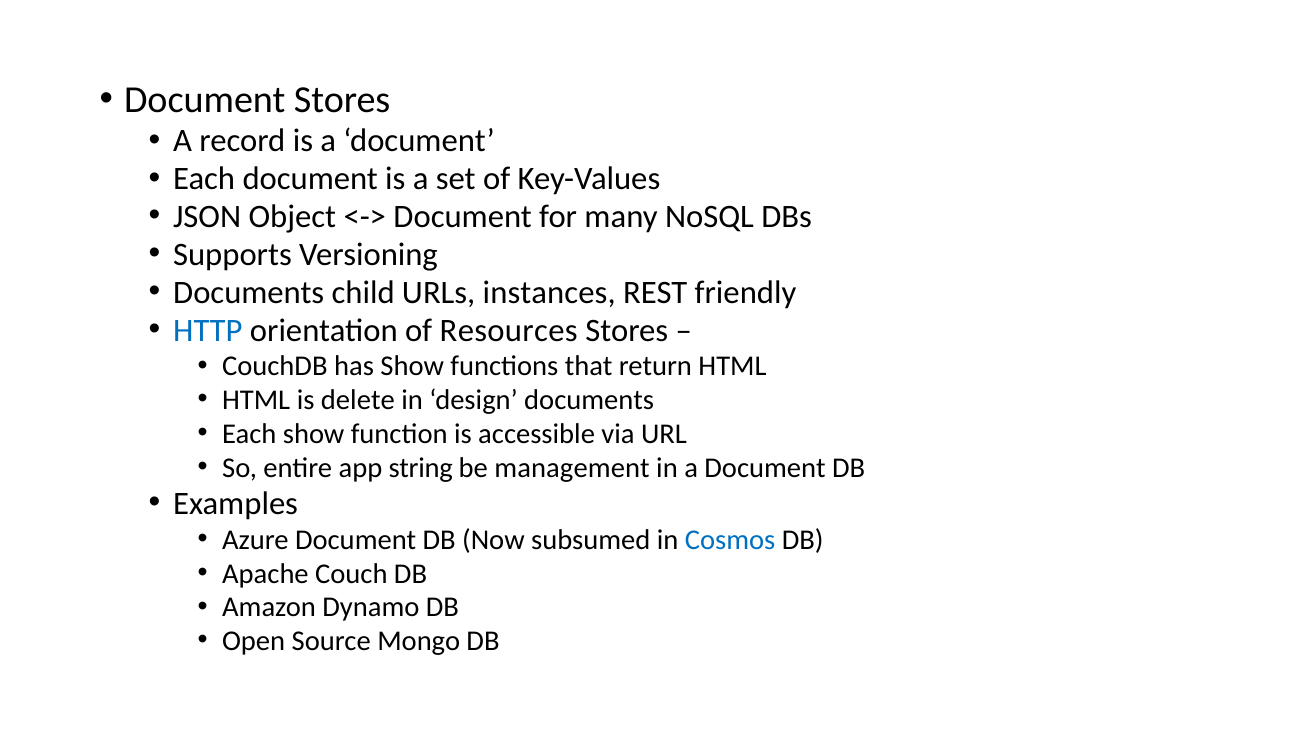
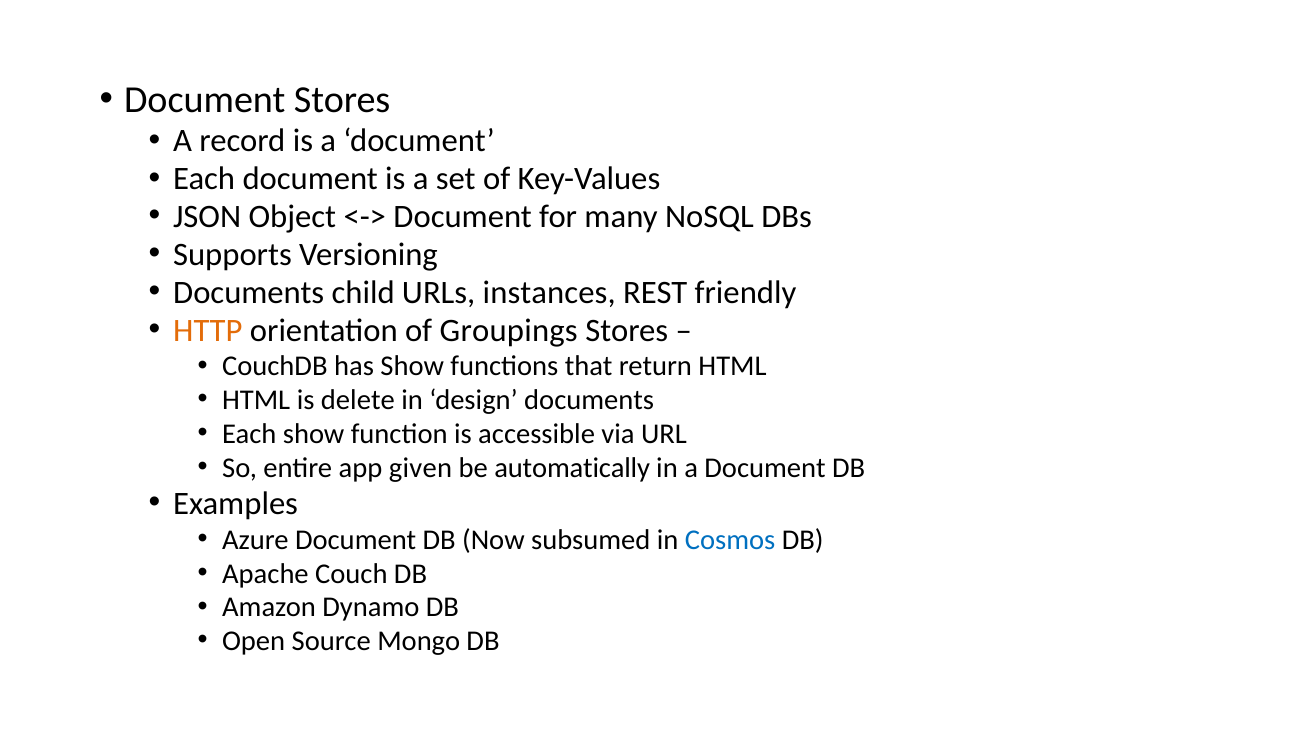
HTTP colour: blue -> orange (208, 330)
Resources: Resources -> Groupings (509, 330)
string: string -> given (420, 468)
management: management -> automatically (572, 468)
